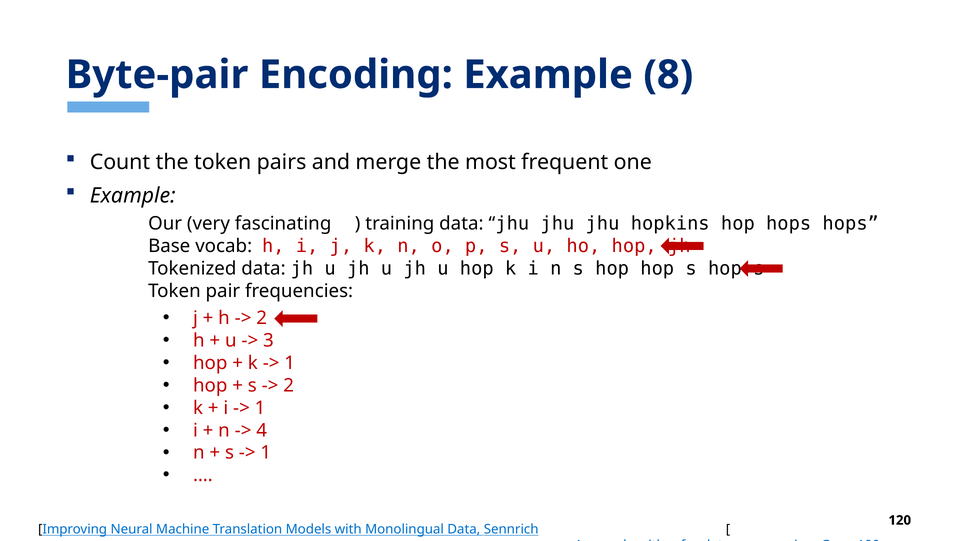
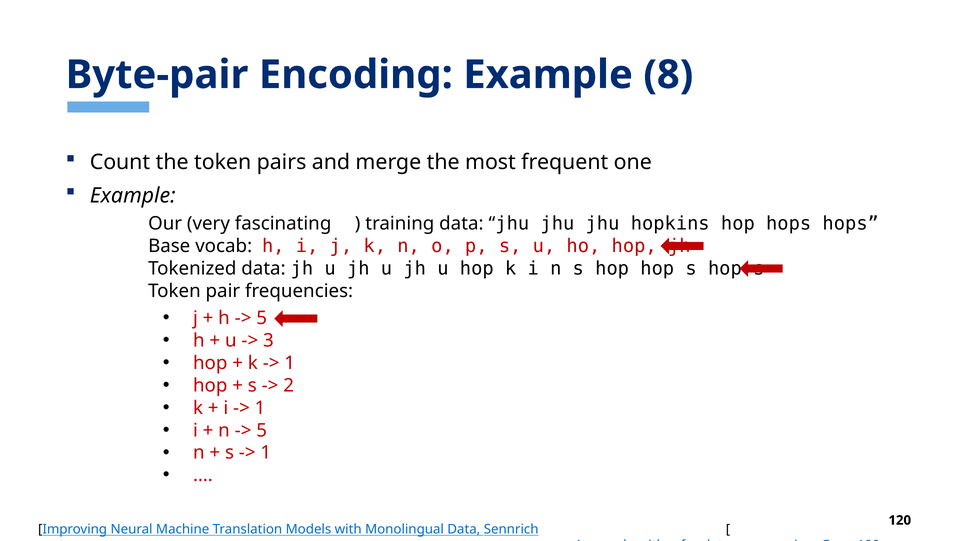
2: 2 -> 5 (262, 318)
4: 4 -> 5 (262, 430)
